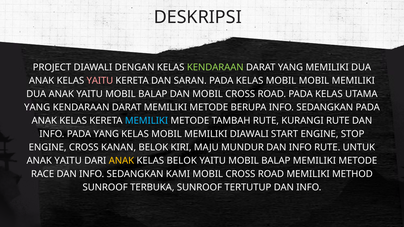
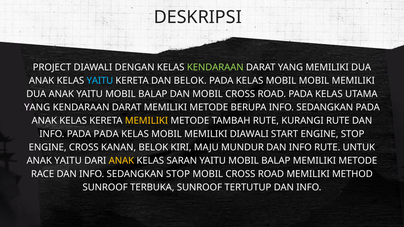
YAITU colour: pink -> light blue (100, 81)
DAN SARAN: SARAN -> BELOK (190, 81)
MEMILIKI colour: light blue -> yellow (147, 121)
PADA YANG: YANG -> PADA (106, 134)
KELAS BELOK: BELOK -> SARAN (182, 161)
SEDANGKAN KAMI: KAMI -> STOP (178, 174)
